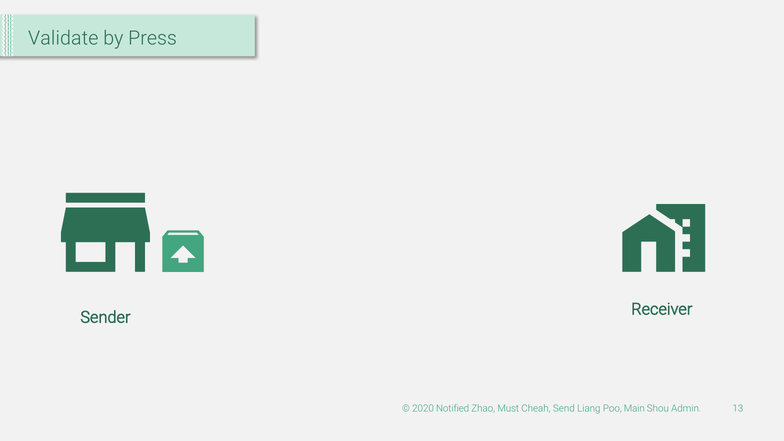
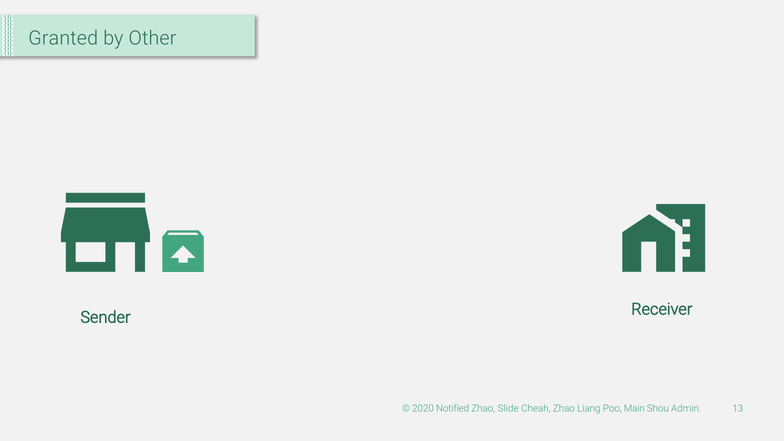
Validate: Validate -> Granted (63, 38)
Press: Press -> Other (152, 38)
Must: Must -> Slide (508, 408)
Cheah Send: Send -> Zhao (564, 408)
